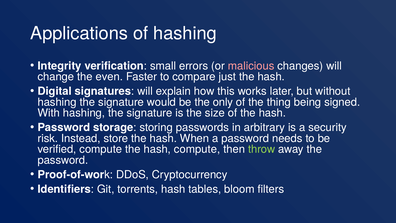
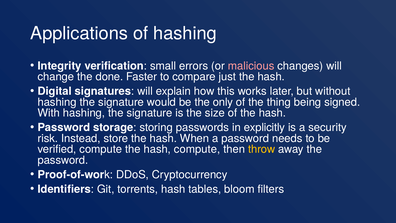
even: even -> done (109, 77)
arbitrary: arbitrary -> explicitly (264, 127)
throw colour: light green -> yellow (262, 149)
